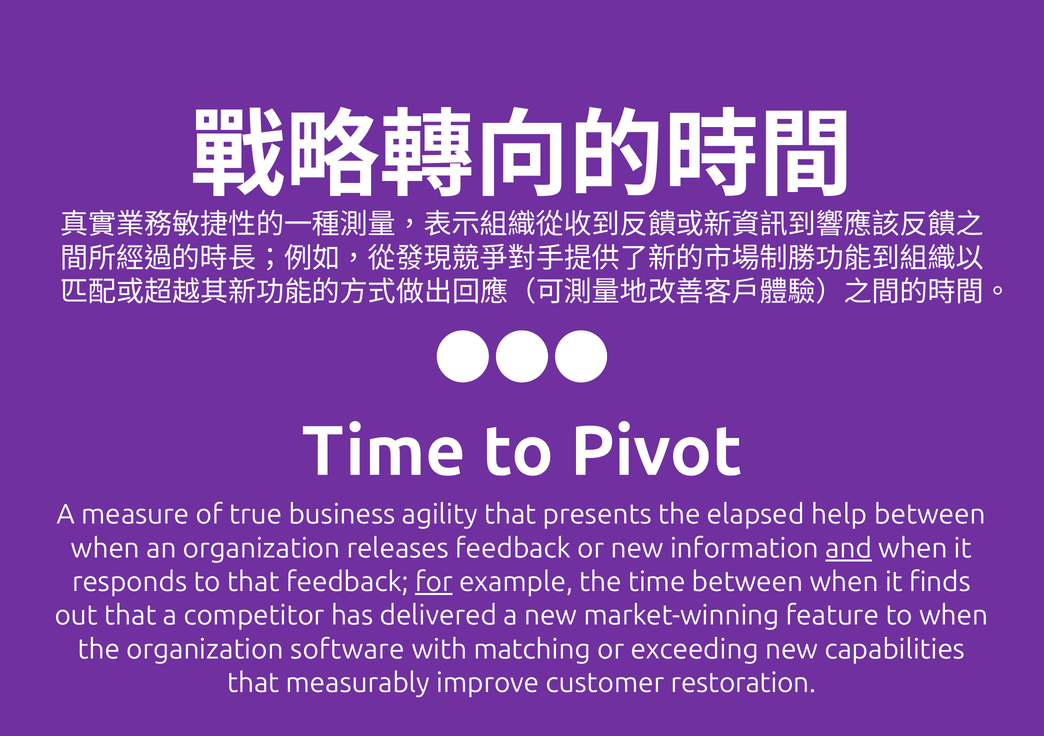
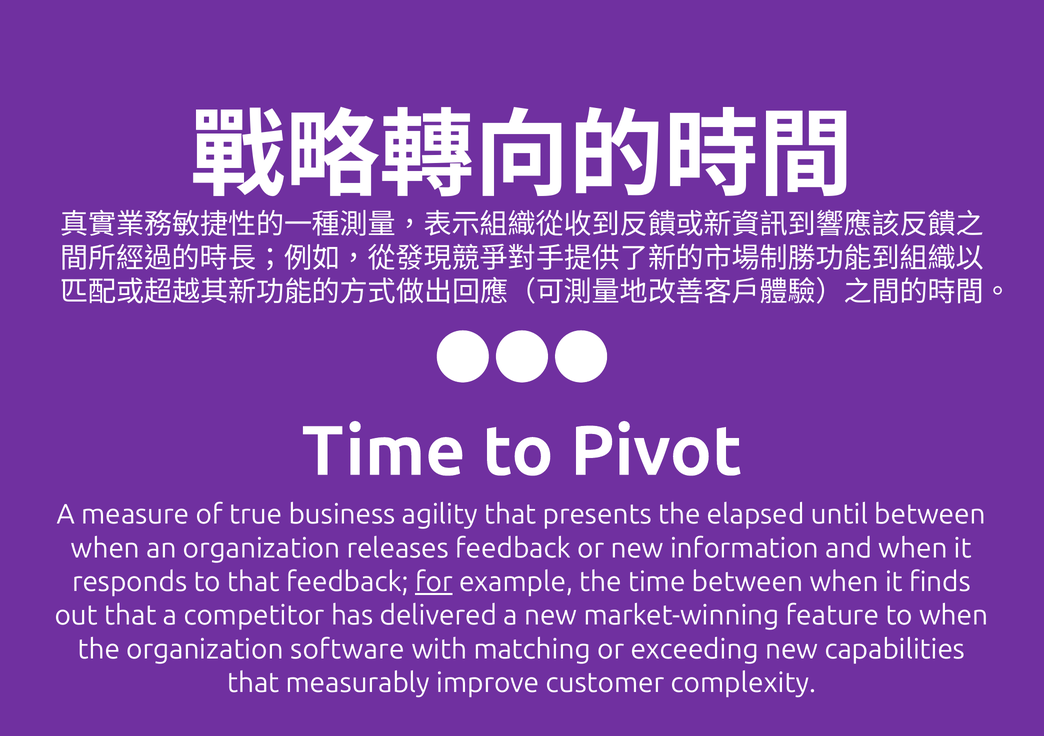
help: help -> until (839, 515)
and underline: present -> none (849, 548)
restoration: restoration -> complexity (743, 683)
